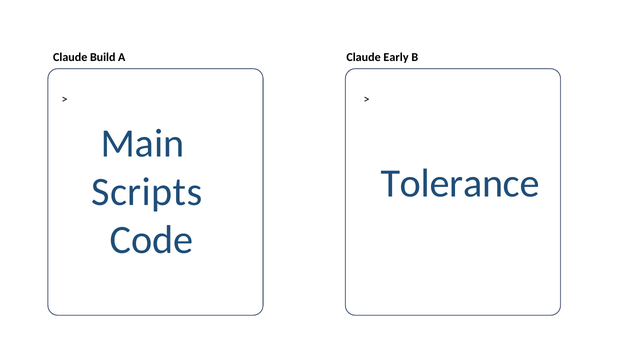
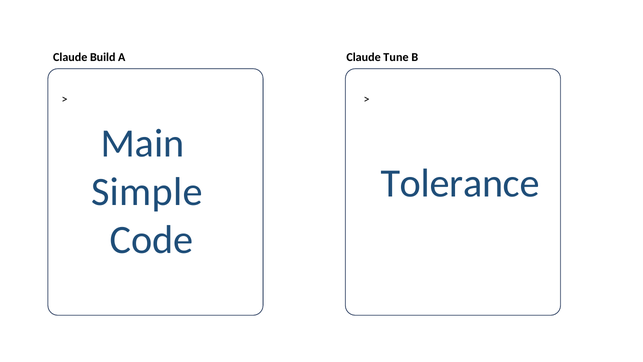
Early: Early -> Tune (396, 57)
Scripts: Scripts -> Simple (147, 192)
